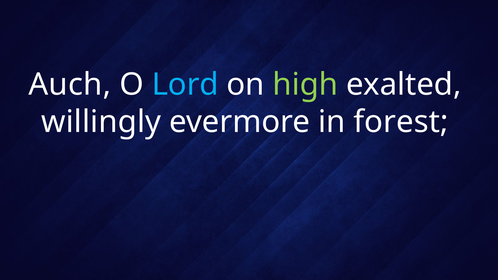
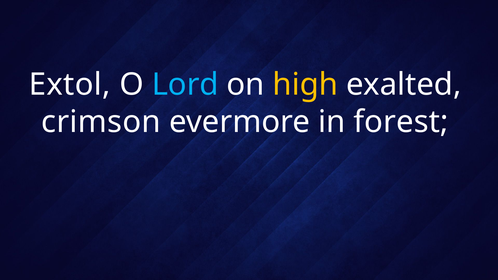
Auch: Auch -> Extol (70, 85)
high colour: light green -> yellow (305, 85)
willingly: willingly -> crimson (101, 122)
